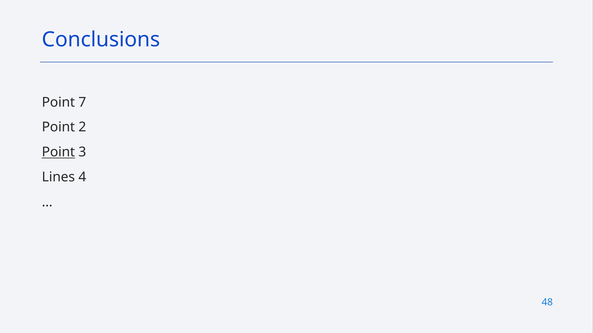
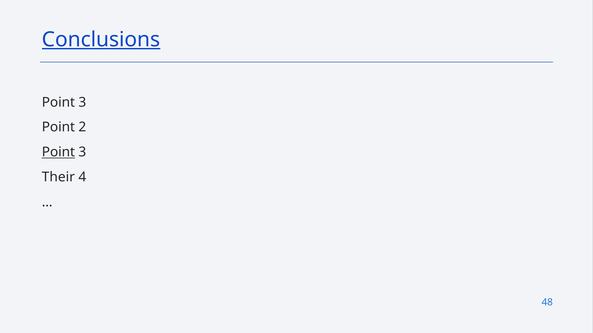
Conclusions underline: none -> present (101, 40)
7: 7 -> 3 (82, 102)
Lines: Lines -> Their (58, 177)
